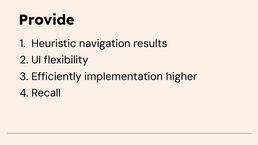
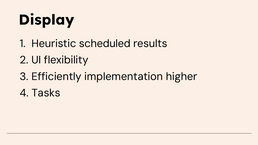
Provide: Provide -> Display (46, 20)
navigation: navigation -> scheduled (105, 44)
Recall: Recall -> Tasks (46, 93)
